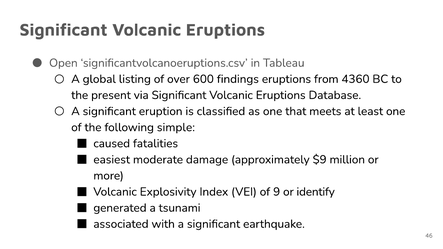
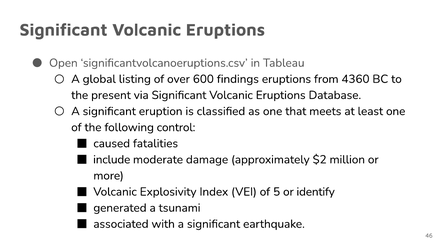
simple: simple -> control (176, 127)
easiest: easiest -> include (112, 160)
$9: $9 -> $2 (320, 160)
9: 9 -> 5 (277, 192)
